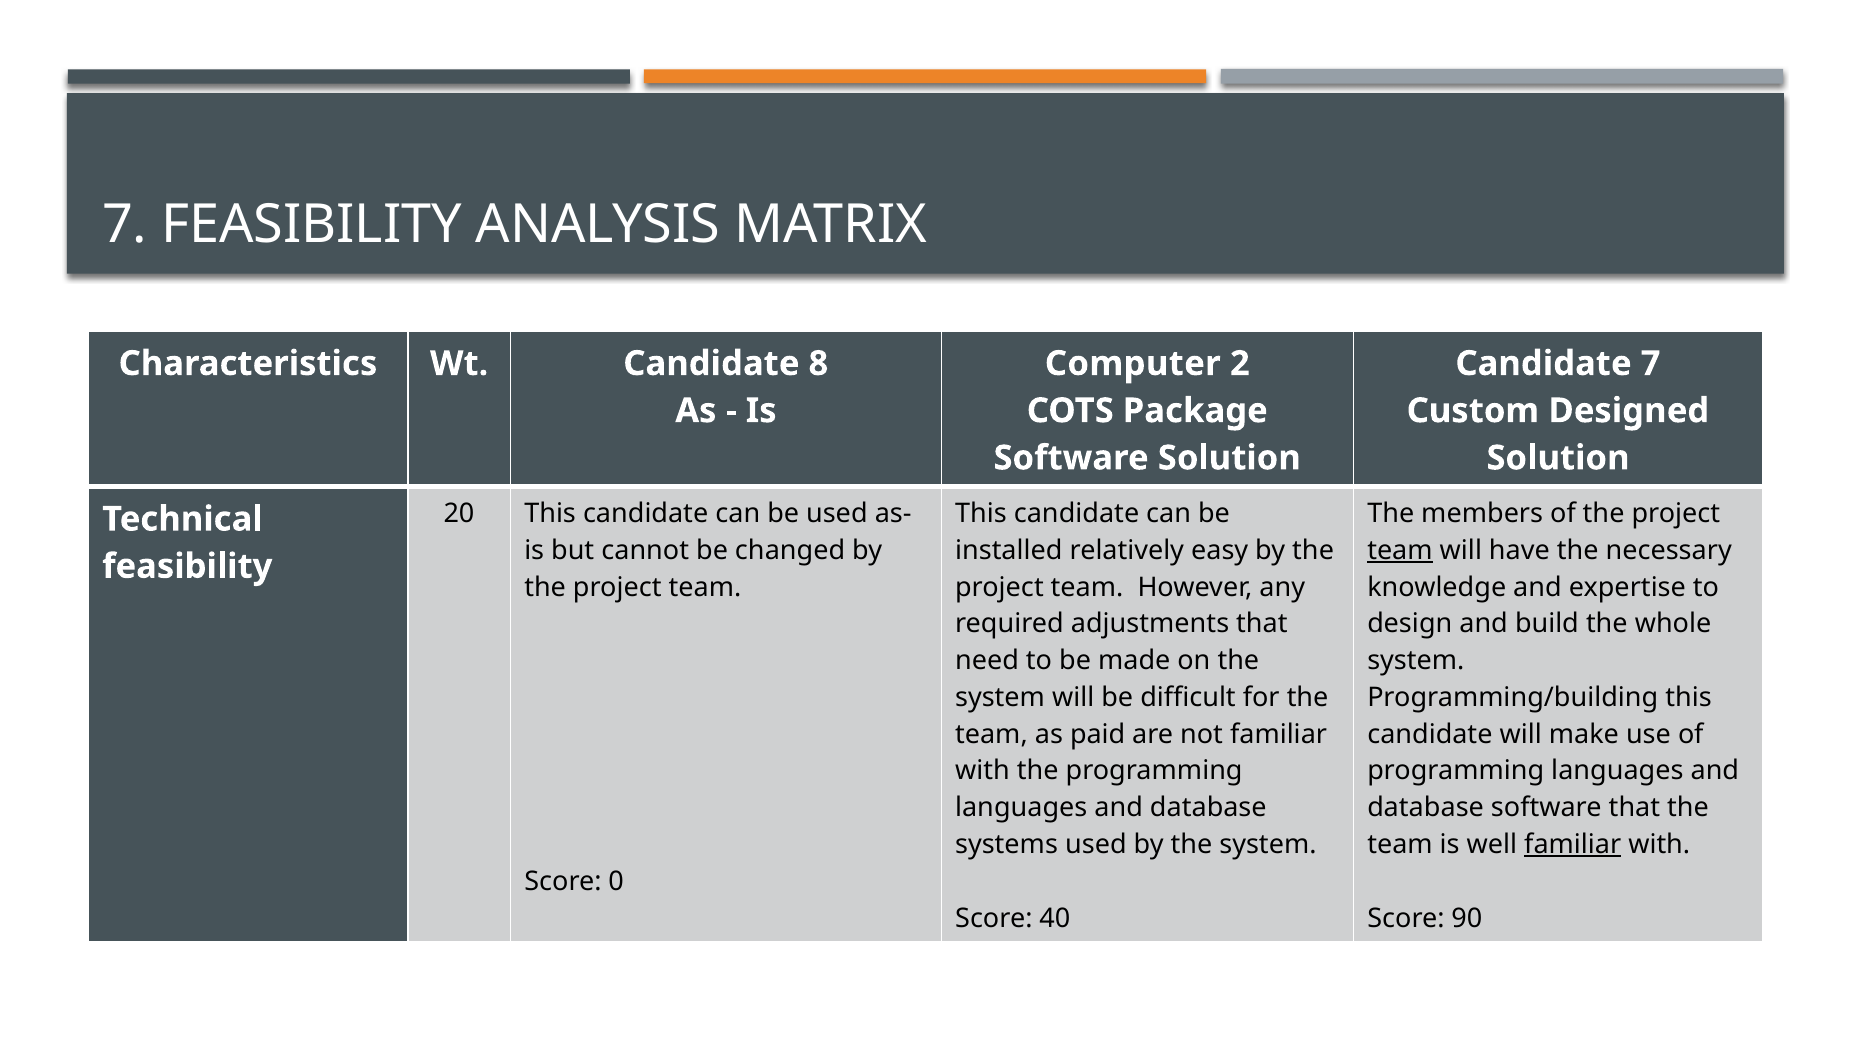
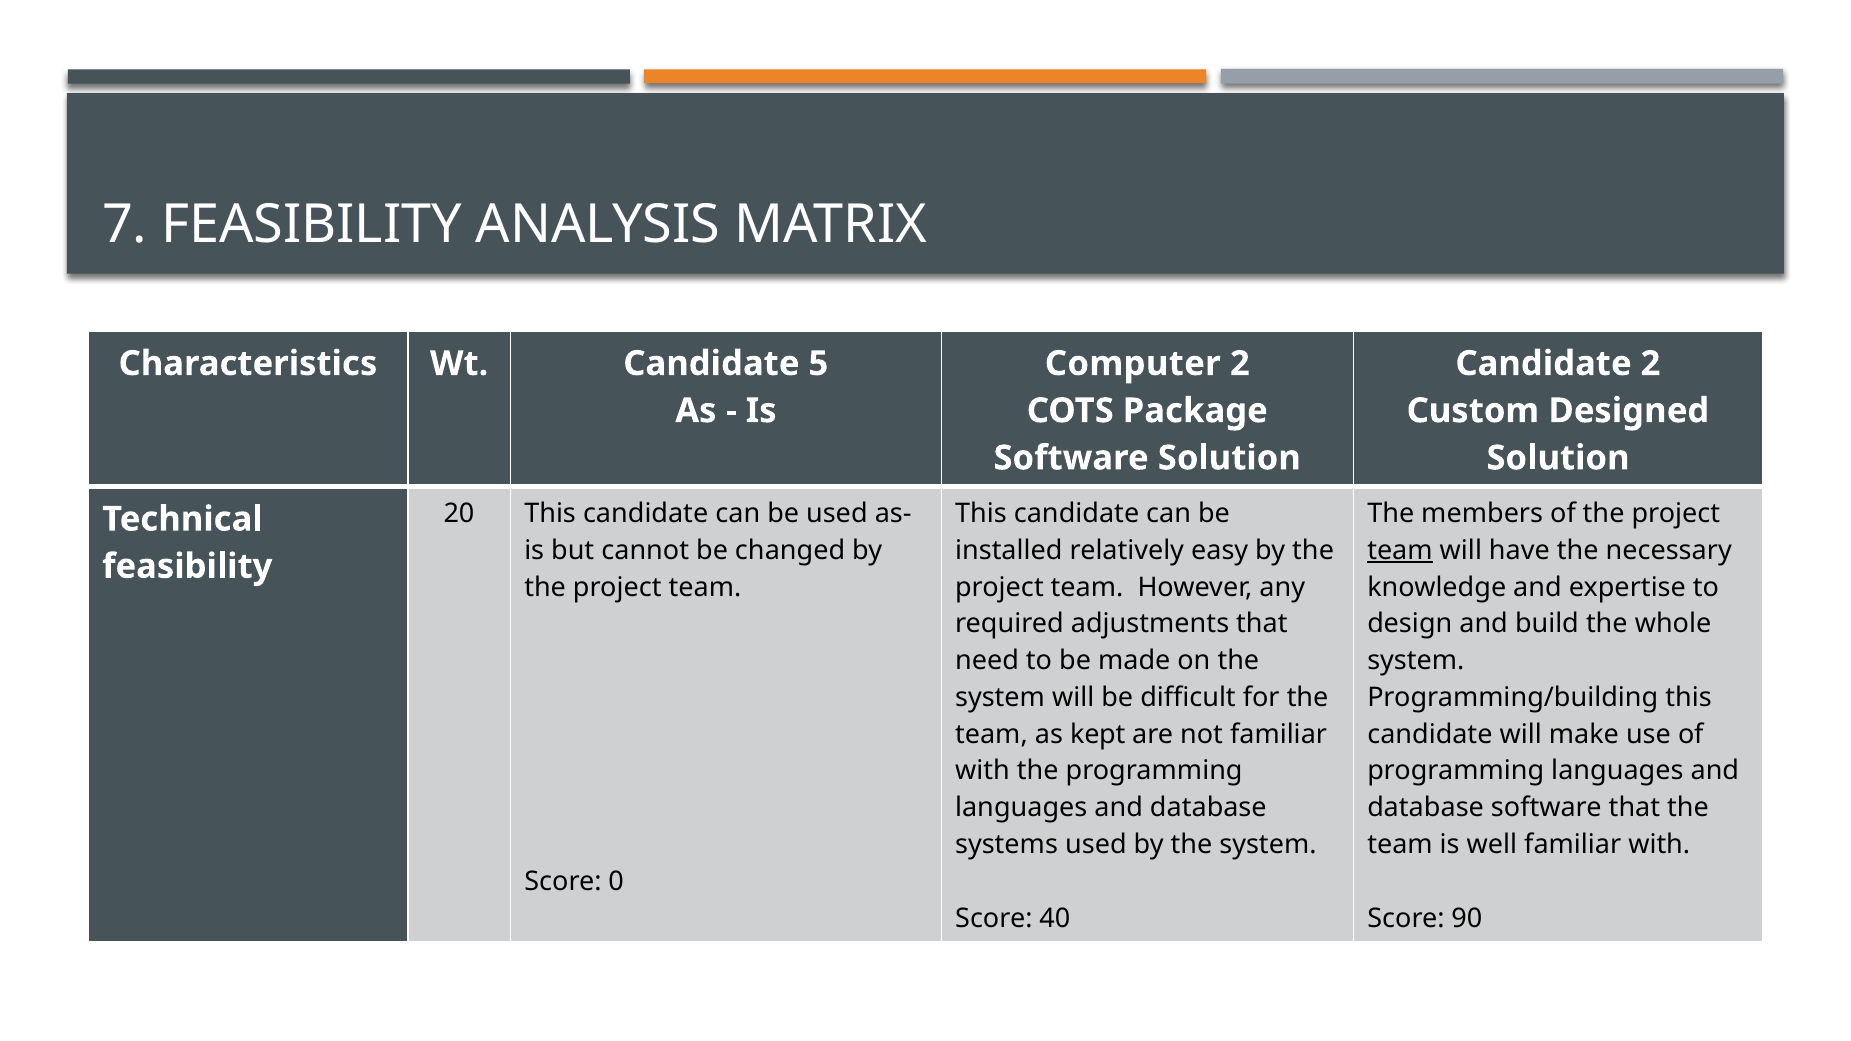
8: 8 -> 5 (818, 364)
Candidate 7: 7 -> 2 (1650, 364)
paid: paid -> kept (1098, 734)
familiar underline: present -> none (1573, 845)
